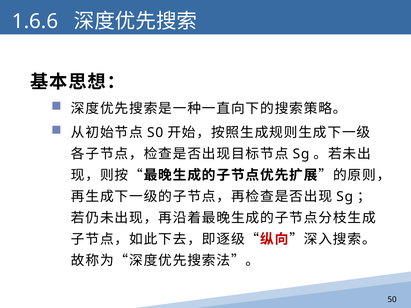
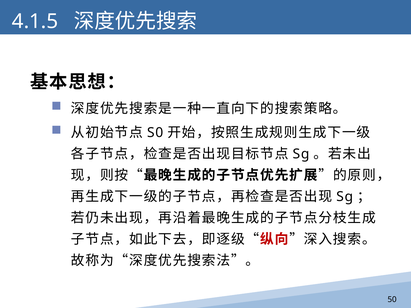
1.6.6: 1.6.6 -> 4.1.5 (35, 21)
